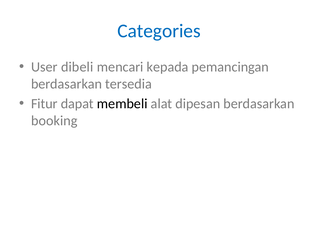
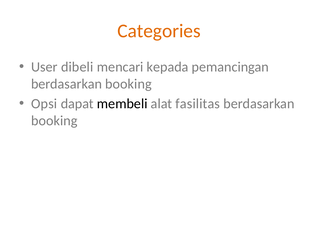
Categories colour: blue -> orange (159, 31)
tersedia: tersedia -> booking (128, 84)
Fitur: Fitur -> Opsi (44, 103)
dipesan: dipesan -> fasilitas (198, 103)
